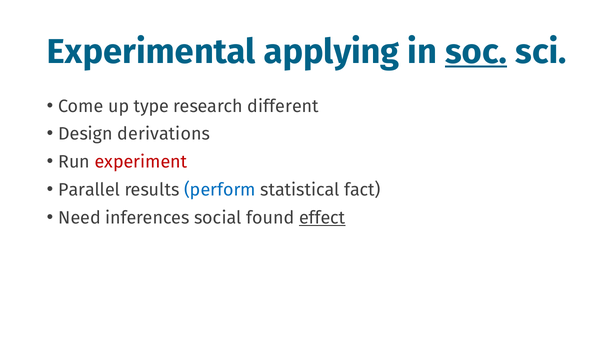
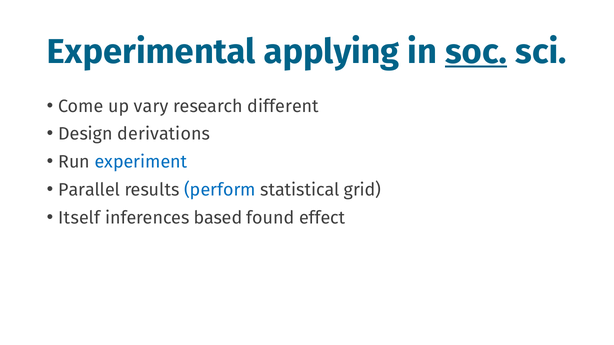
type: type -> vary (151, 106)
experiment colour: red -> blue (141, 162)
fact: fact -> grid (362, 190)
Need: Need -> Itself (79, 218)
social: social -> based (218, 218)
effect underline: present -> none (322, 218)
